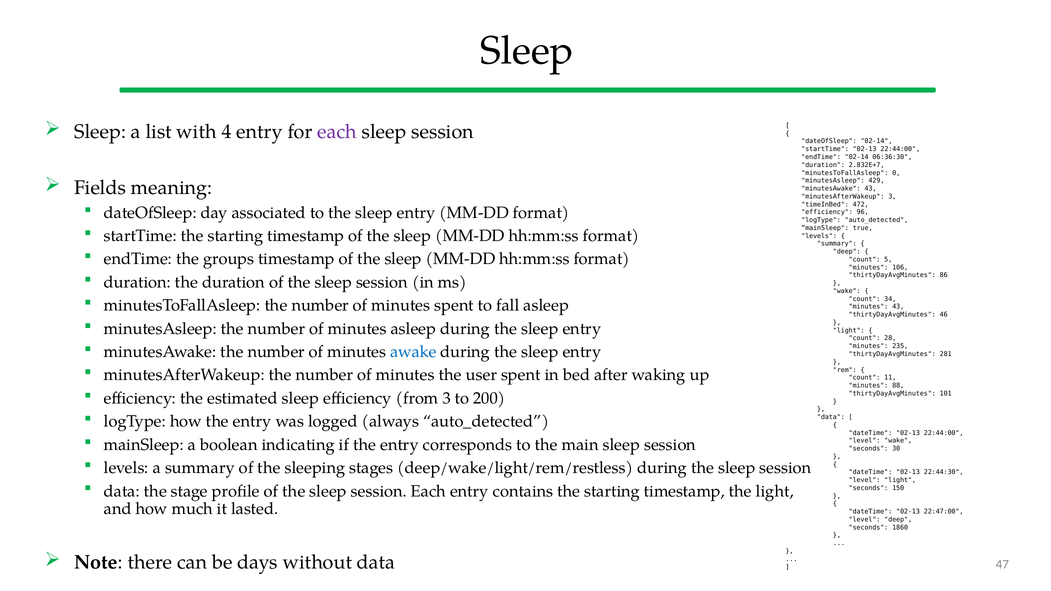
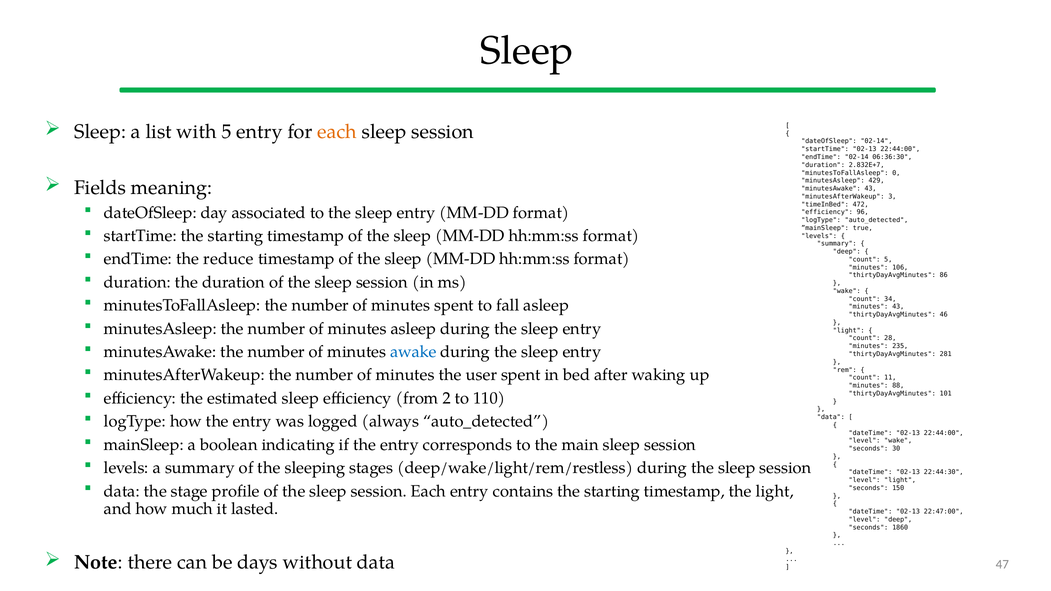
with 4: 4 -> 5 (227, 132)
each colour: purple -> orange (337, 132)
groups: groups -> reduce (229, 259)
from 3: 3 -> 2 (447, 398)
200: 200 -> 110 (489, 398)
